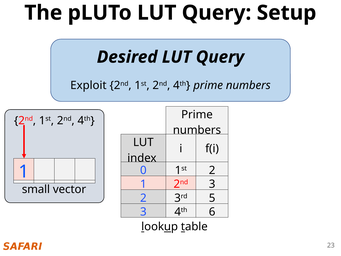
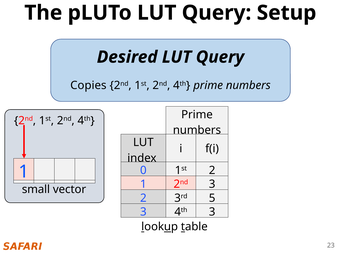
Exploit: Exploit -> Copies (88, 85)
4th 6: 6 -> 3 (212, 212)
